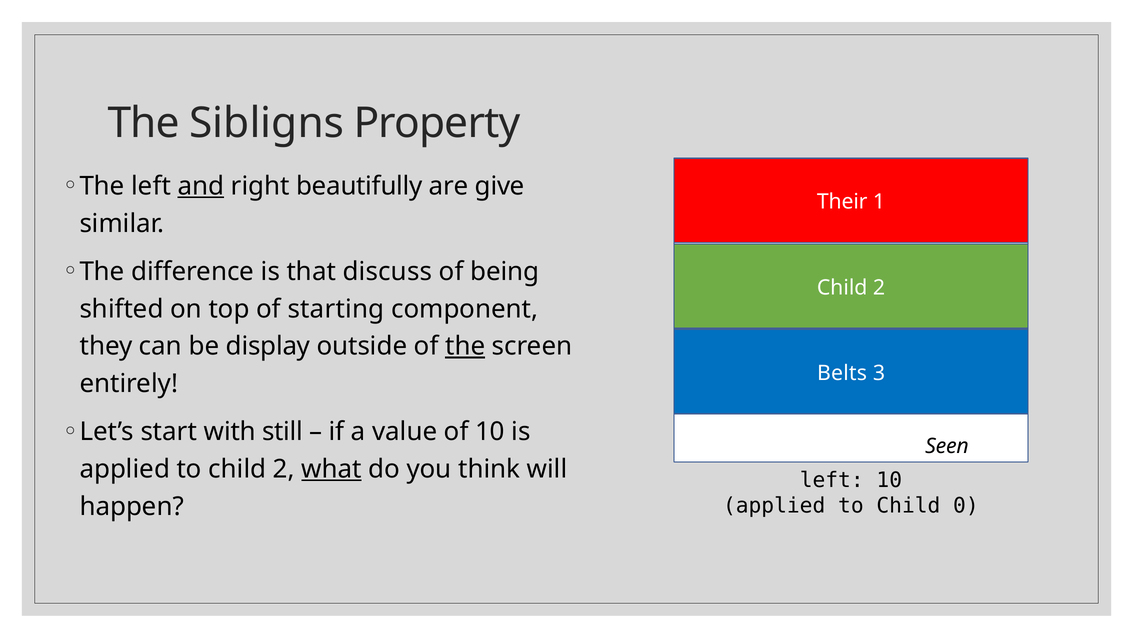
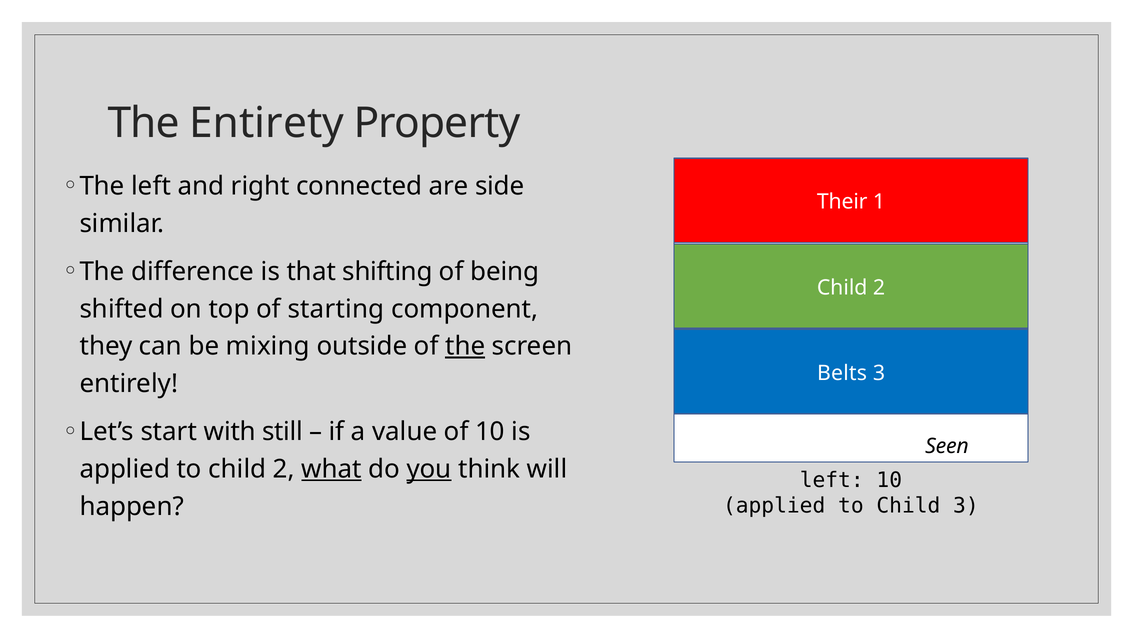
Sibligns: Sibligns -> Entirety (267, 123)
and underline: present -> none (201, 186)
beautifully: beautifully -> connected (359, 186)
give: give -> side (500, 186)
discuss: discuss -> shifting (388, 271)
display: display -> mixing (268, 346)
you underline: none -> present (429, 469)
Child 0: 0 -> 3 (966, 505)
